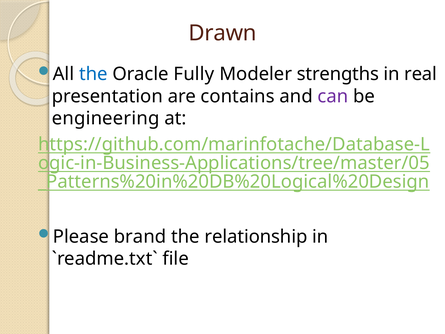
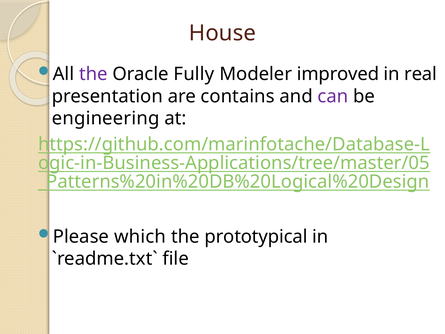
Drawn: Drawn -> House (222, 33)
the colour: blue -> purple (93, 74)
strengths: strengths -> improved (338, 74)
brand: brand -> which (140, 236)
relationship: relationship -> prototypical (256, 236)
